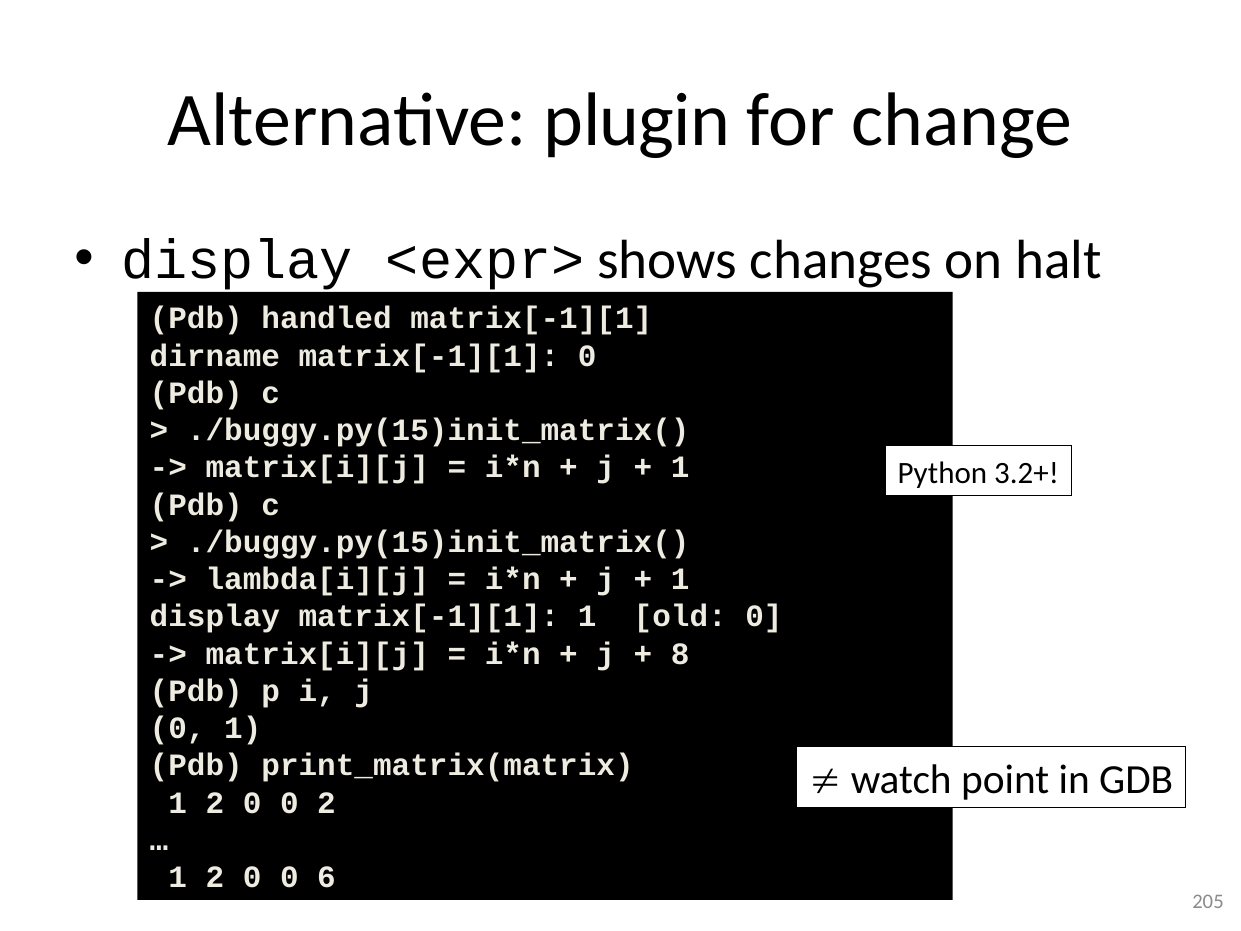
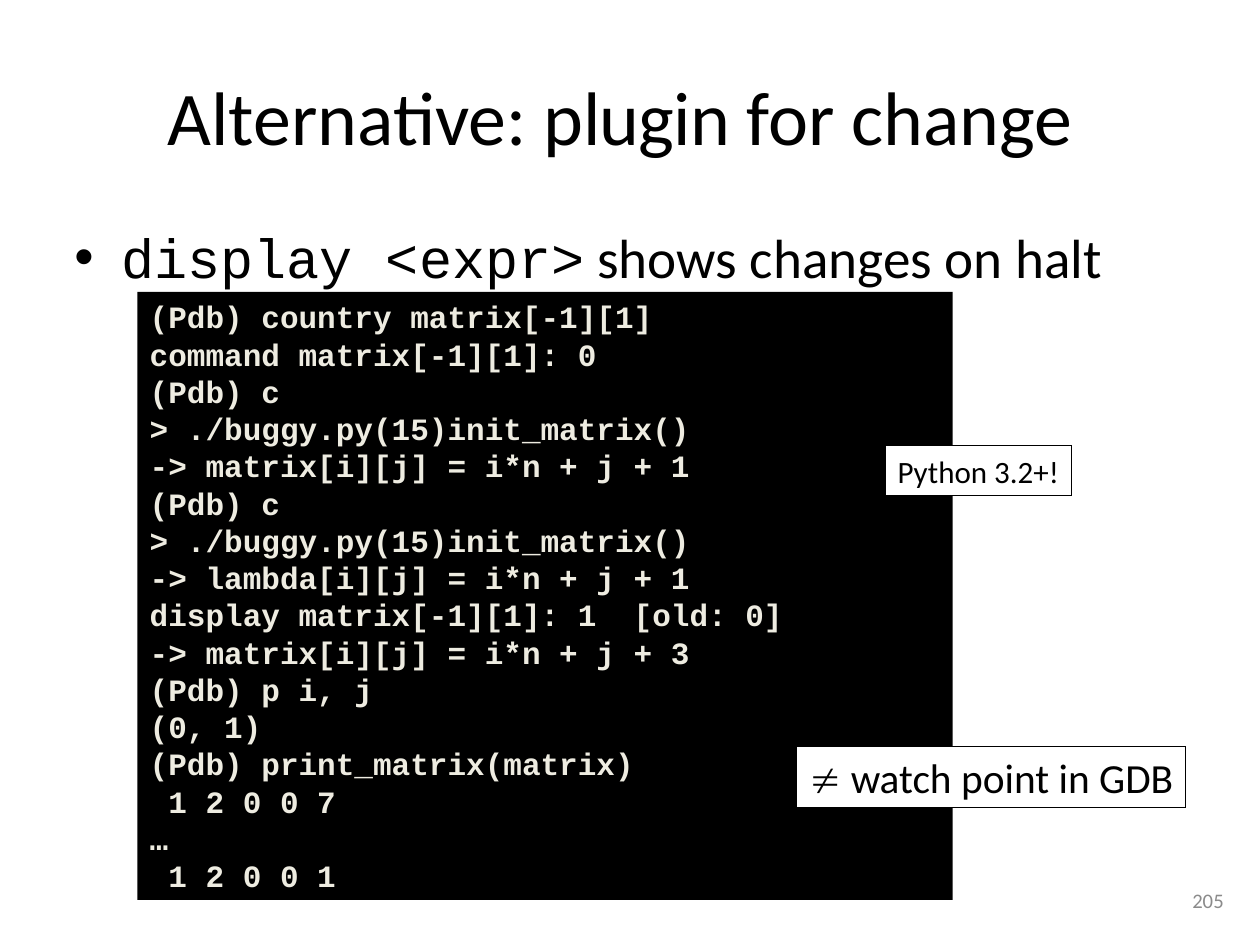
handled: handled -> country (327, 319)
dirname: dirname -> command (215, 356)
8: 8 -> 3 (680, 654)
0 2: 2 -> 7 (327, 803)
0 0 6: 6 -> 1 (327, 877)
